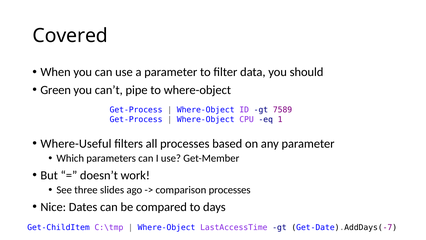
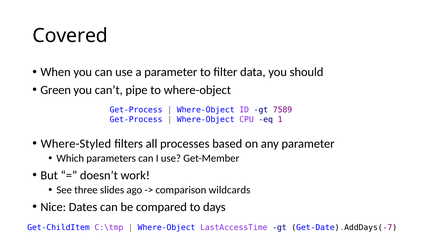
Where-Useful: Where-Useful -> Where-Styled (76, 143)
comparison processes: processes -> wildcards (230, 190)
